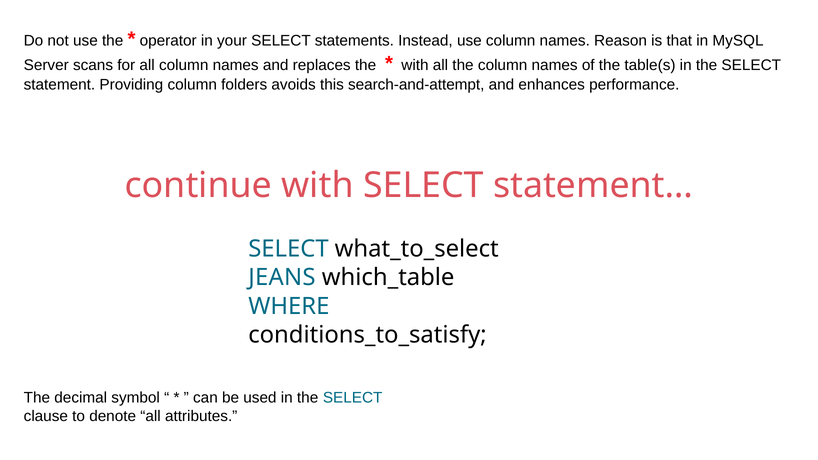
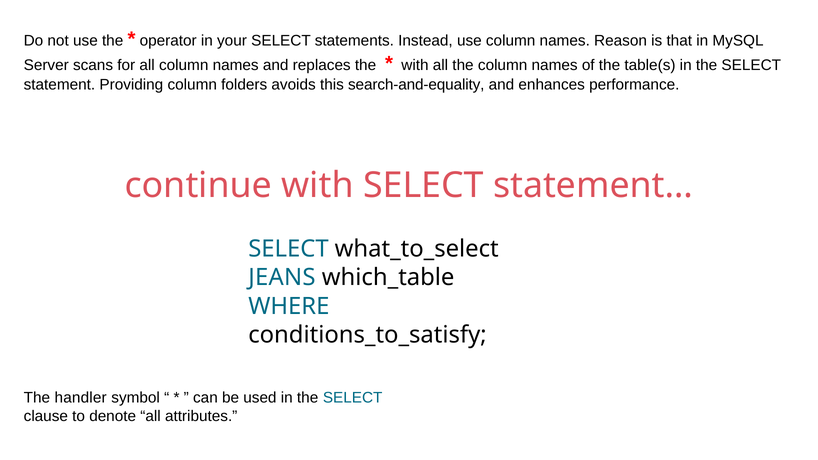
search-and-attempt: search-and-attempt -> search-and-equality (416, 85)
decimal: decimal -> handler (81, 398)
